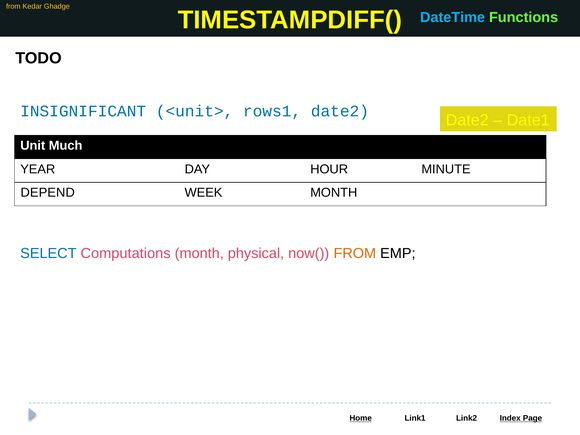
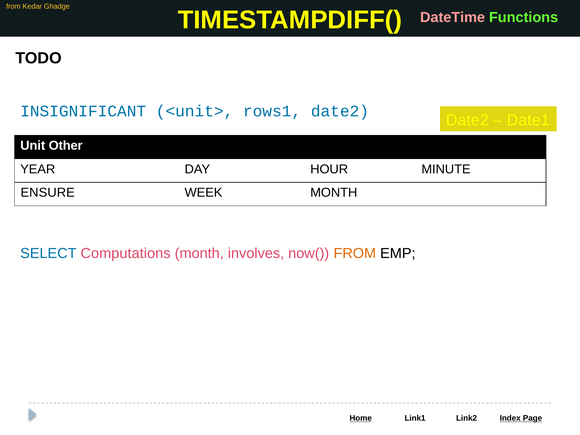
DateTime colour: light blue -> pink (453, 17)
Much: Much -> Other (66, 146)
DEPEND: DEPEND -> ENSURE (48, 193)
physical: physical -> involves (256, 253)
